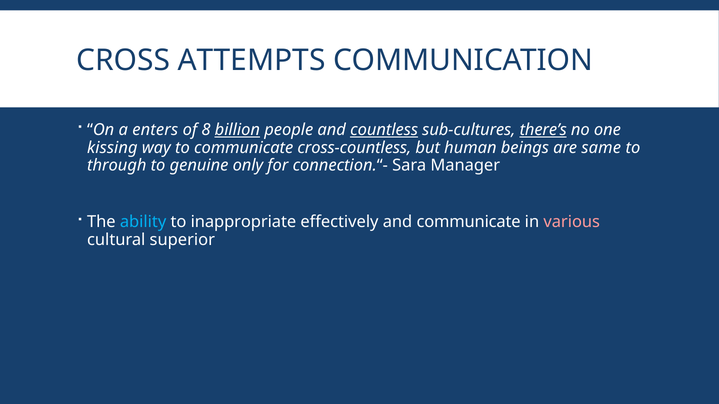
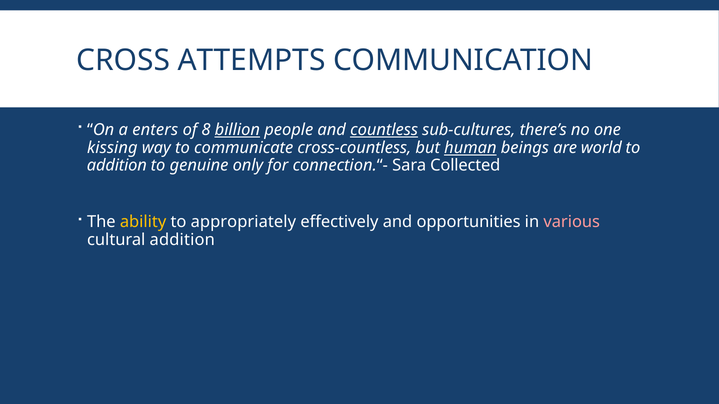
there’s underline: present -> none (543, 130)
human underline: none -> present (470, 148)
same: same -> world (601, 148)
through: through -> addition (117, 166)
Manager: Manager -> Collected (465, 166)
ability colour: light blue -> yellow (143, 222)
inappropriate: inappropriate -> appropriately (243, 222)
and communicate: communicate -> opportunities (469, 222)
cultural superior: superior -> addition (182, 240)
